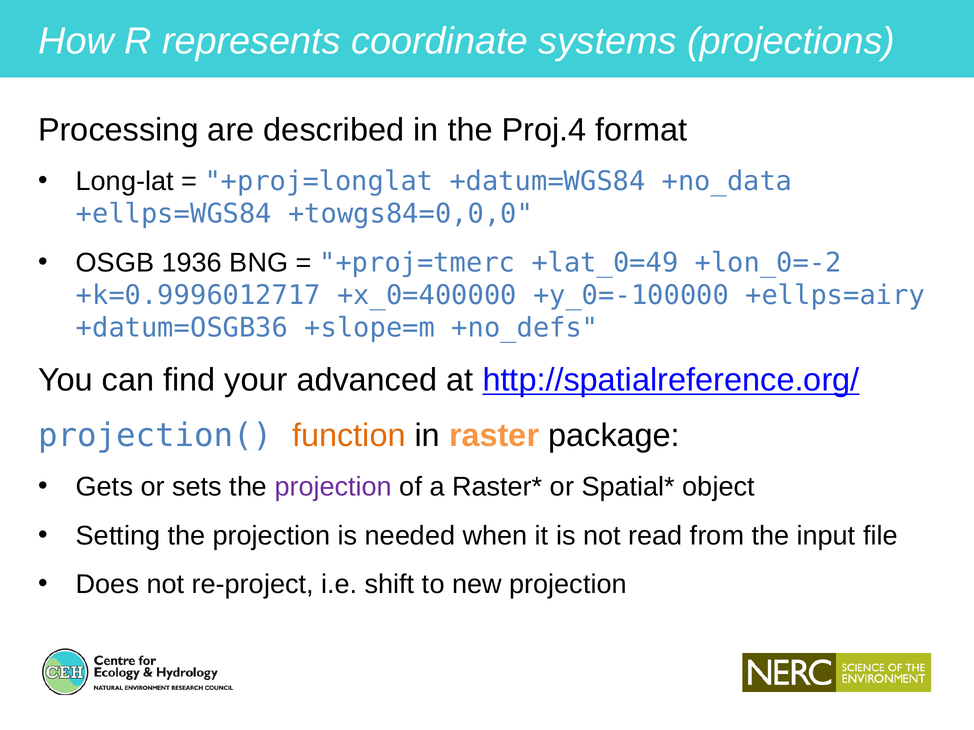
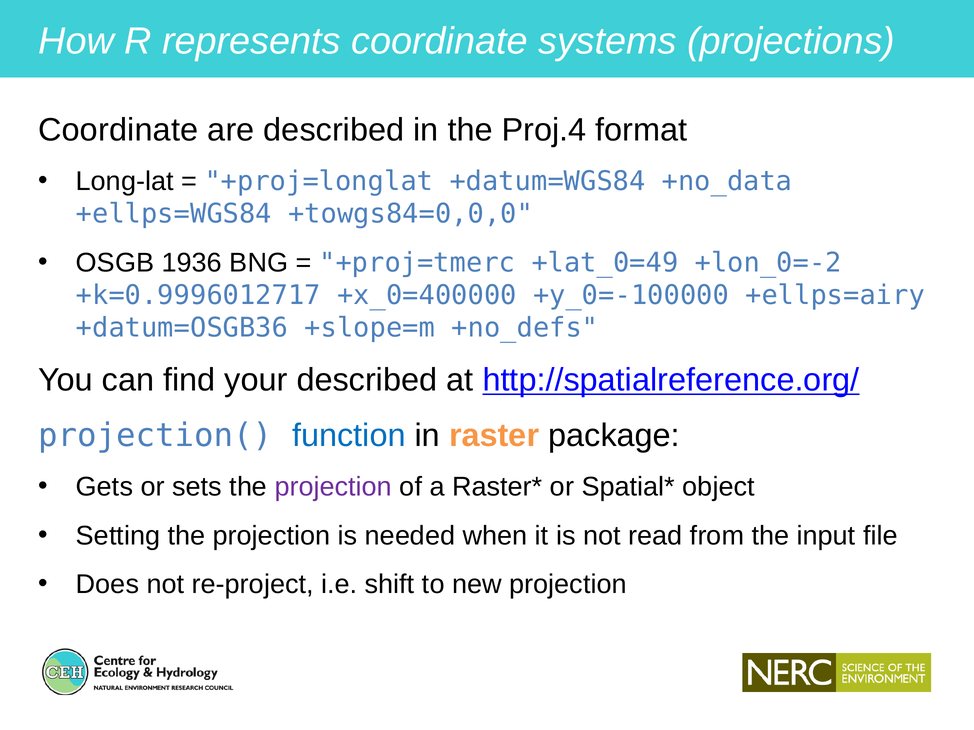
Processing: Processing -> Coordinate (118, 130)
your advanced: advanced -> described (367, 380)
function colour: orange -> blue (349, 436)
